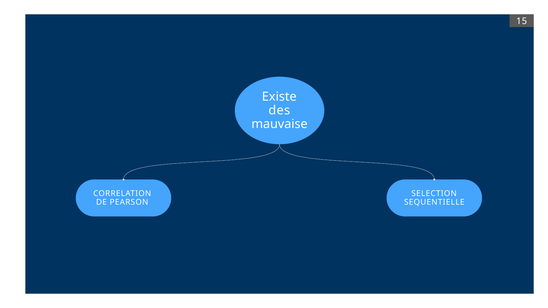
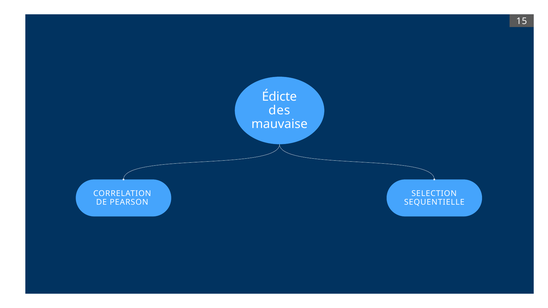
Existe: Existe -> Édicte (279, 97)
